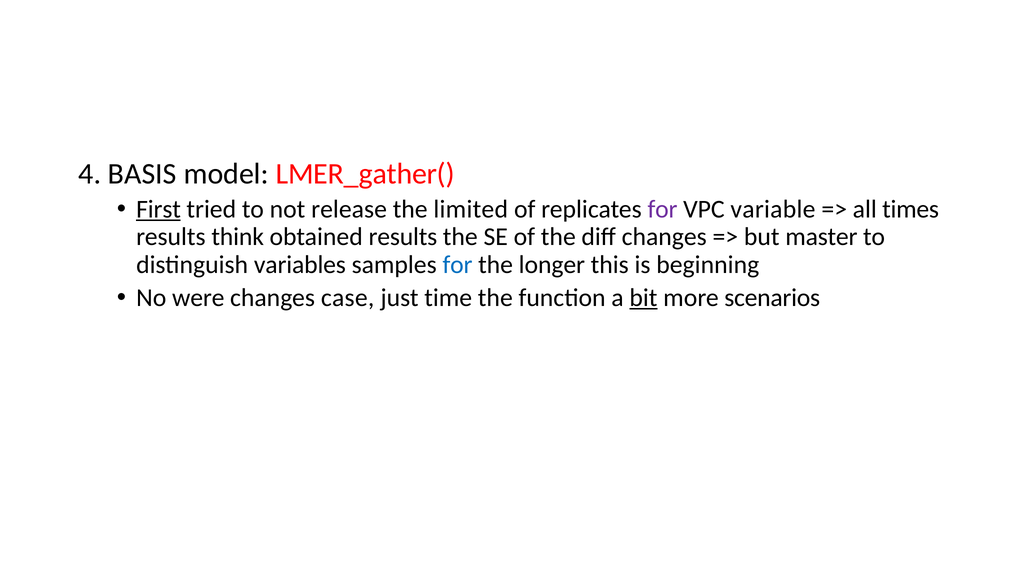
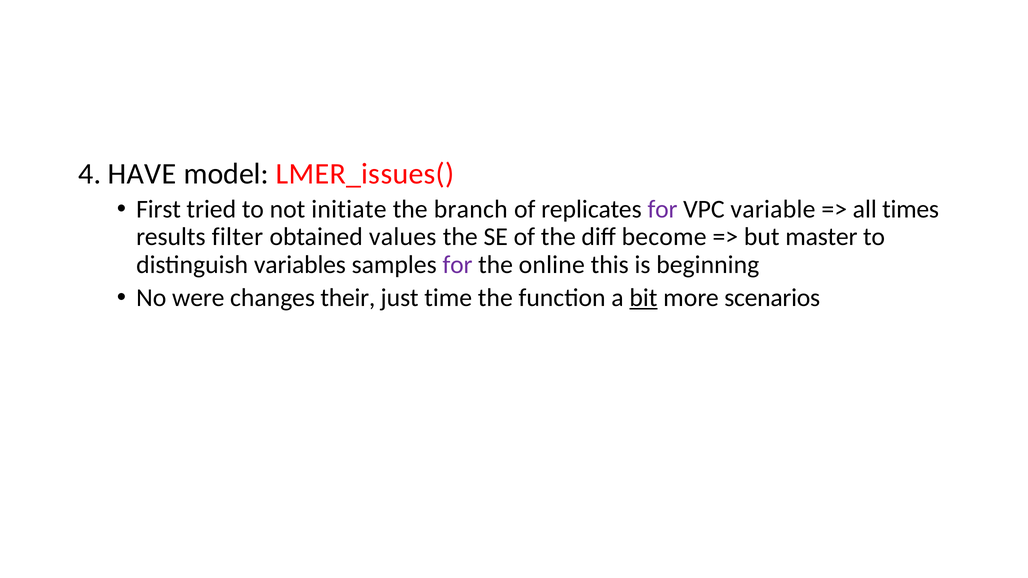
BASIS: BASIS -> HAVE (142, 174)
LMER_gather(: LMER_gather( -> LMER_issues( (365, 174)
First underline: present -> none (159, 209)
release: release -> initiate (349, 209)
limited: limited -> branch (471, 209)
think: think -> filter (237, 237)
obtained results: results -> values (403, 237)
diff changes: changes -> become (664, 237)
for colour: blue -> purple (458, 265)
longer: longer -> online (552, 265)
case: case -> their (348, 298)
